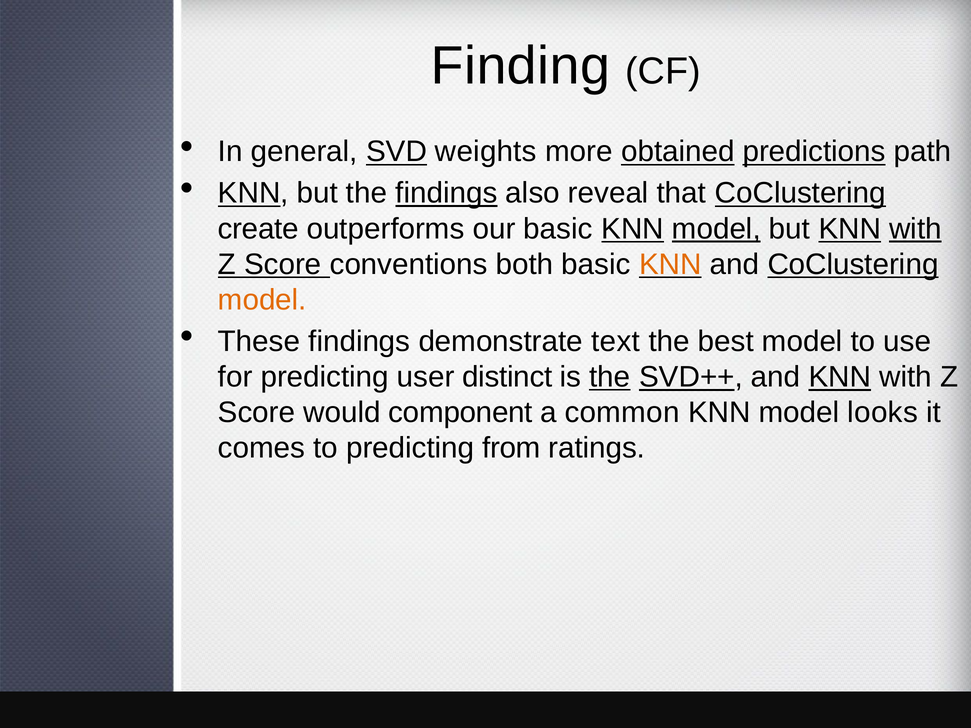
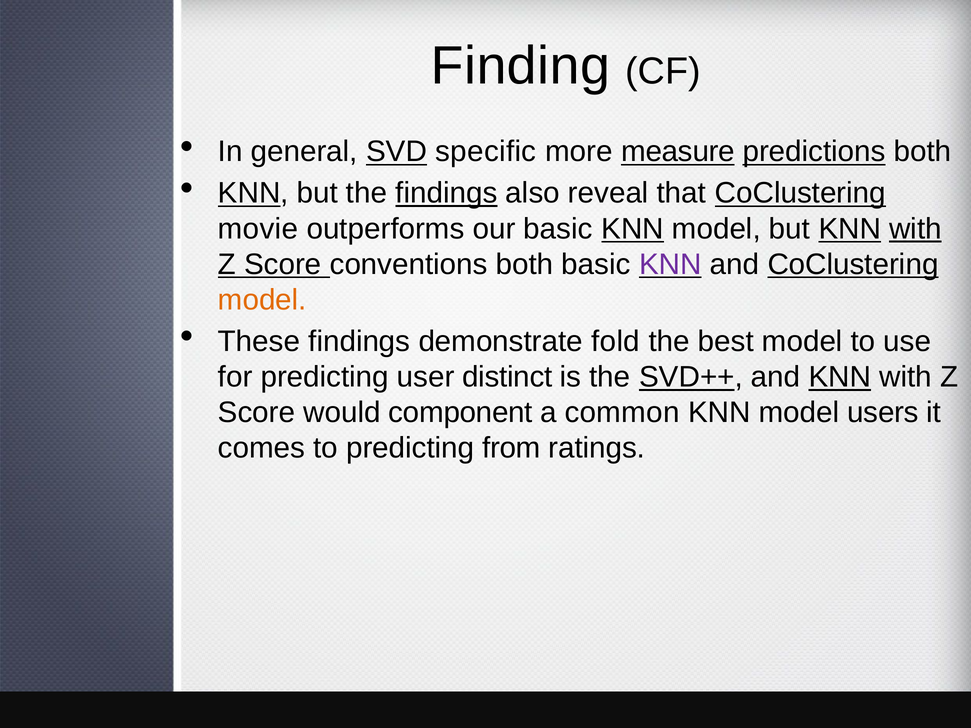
weights: weights -> specific (486, 152)
obtained: obtained -> measure (678, 152)
predictions path: path -> both (923, 152)
create: create -> movie (258, 229)
model underline: present -> none (716, 229)
KNN colour: orange -> purple (670, 264)
text: text -> fold (616, 341)
the underline: present -> none (610, 377)
looks: looks -> users (883, 413)
